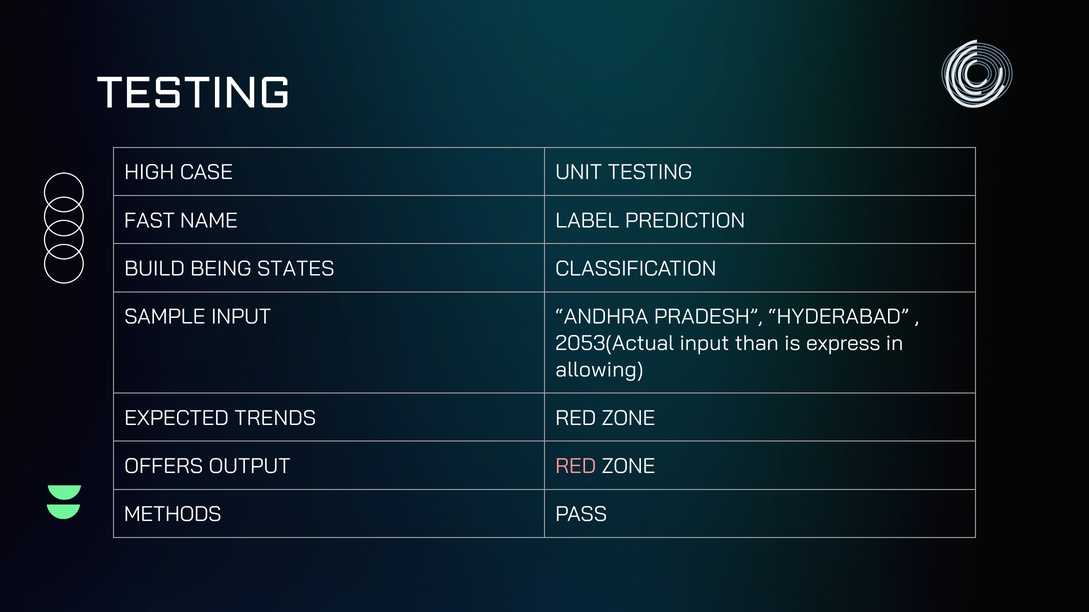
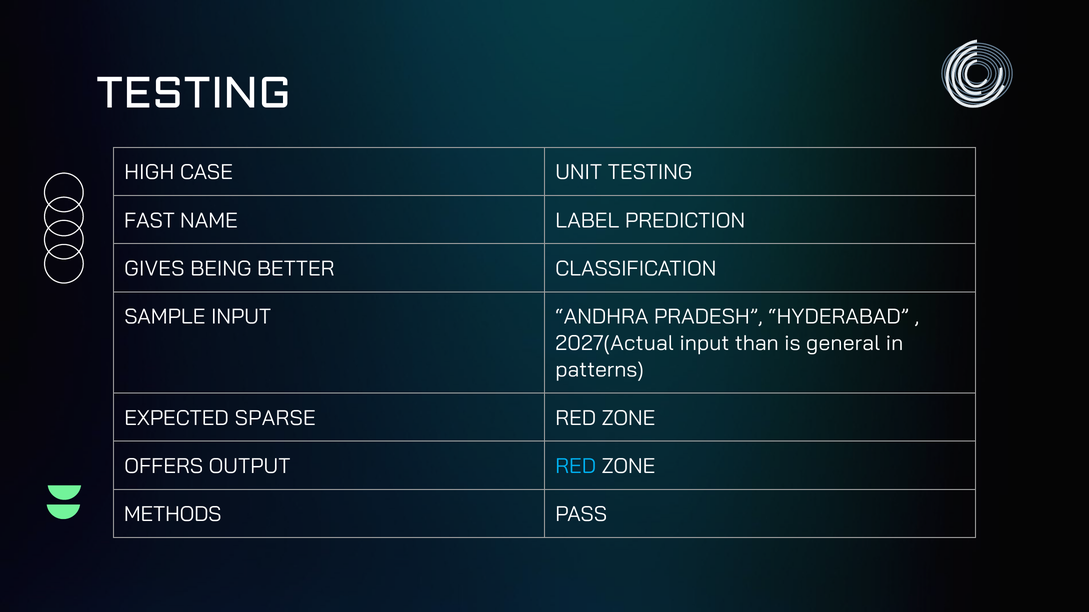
BUILD: BUILD -> GIVES (154, 269)
STATES: STATES -> BETTER (296, 269)
2053(Actual: 2053(Actual -> 2027(Actual (615, 344)
express: express -> general (843, 344)
allowing: allowing -> patterns (600, 370)
TRENDS: TRENDS -> SPARSE (275, 418)
RED colour: pink -> light blue (576, 467)
